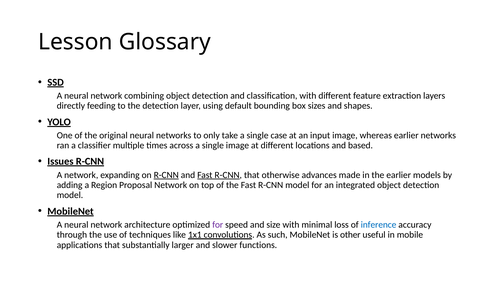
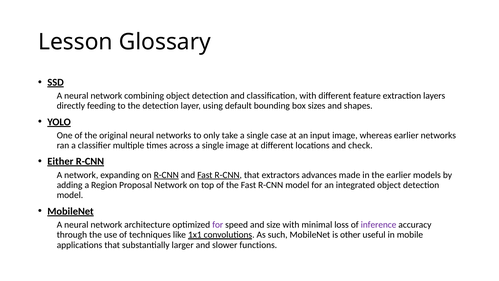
based: based -> check (360, 145)
Issues: Issues -> Either (60, 161)
otherwise: otherwise -> extractors (281, 175)
inference colour: blue -> purple (379, 224)
